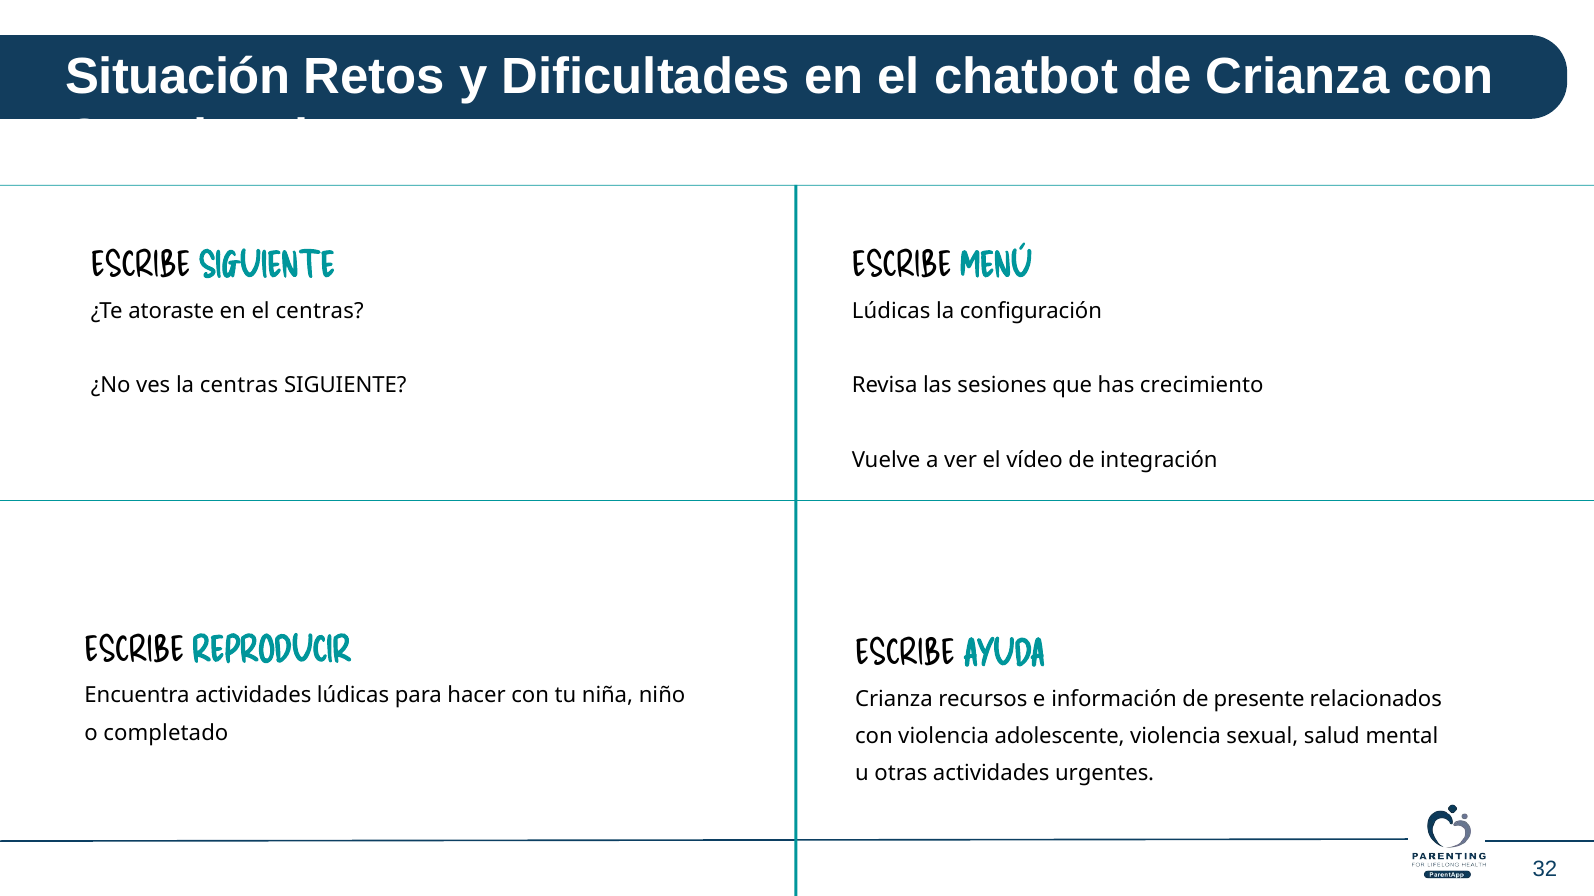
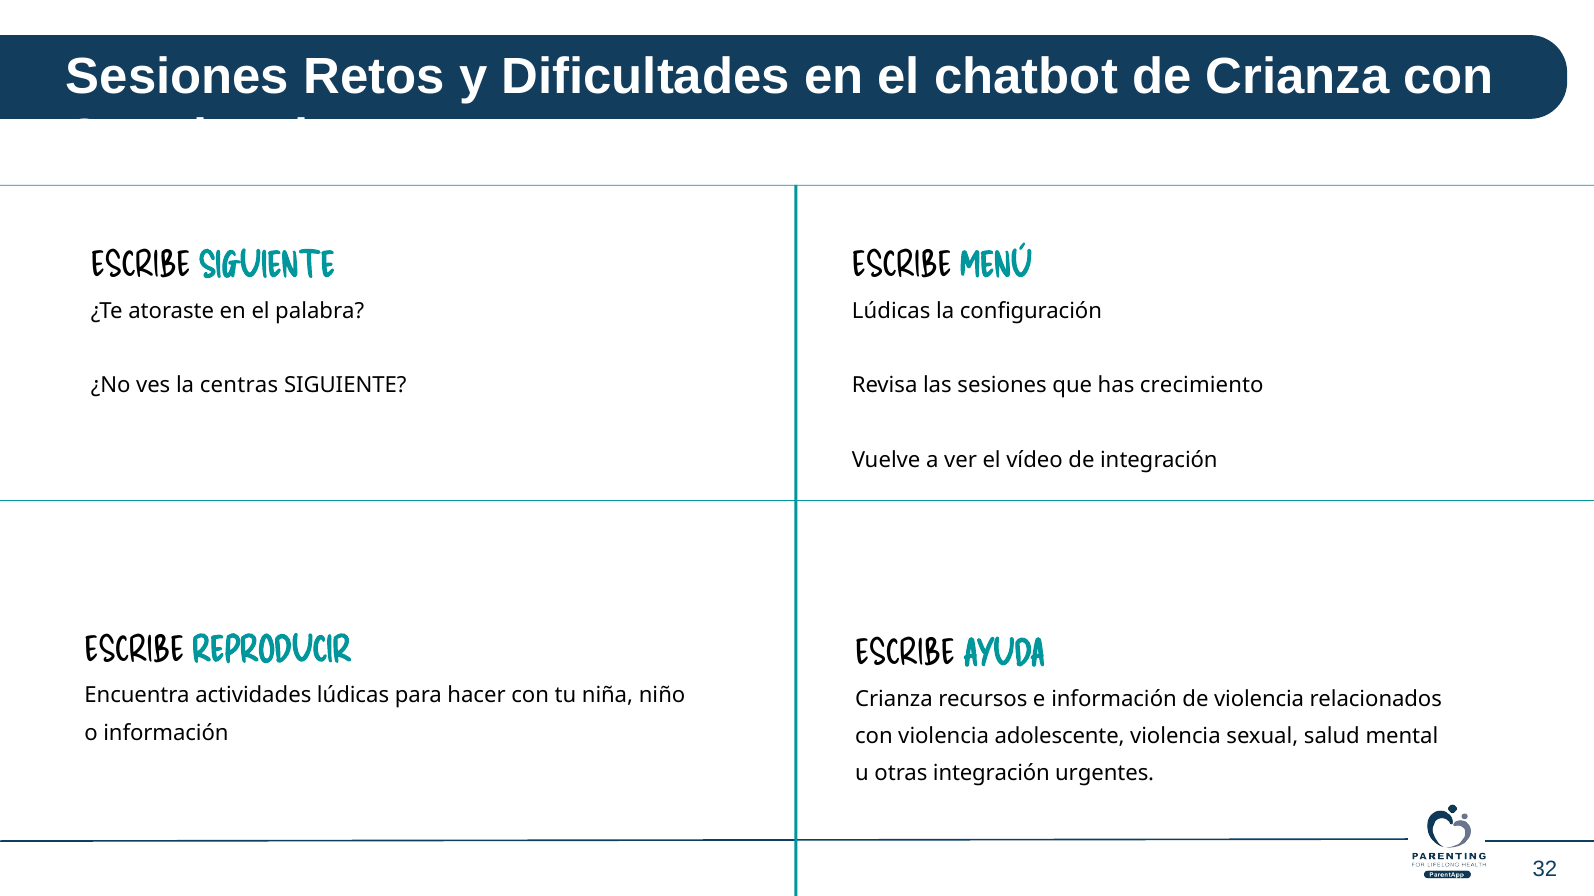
Situación: Situación -> Sesiones (178, 76)
el centras: centras -> palabra (320, 311)
de presente: presente -> violencia (1259, 700)
o completado: completado -> información (166, 733)
otras actividades: actividades -> integración (991, 774)
